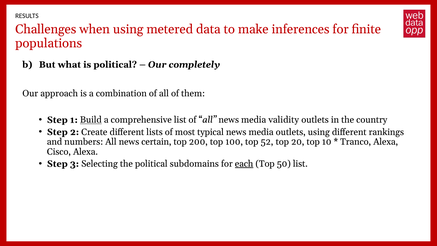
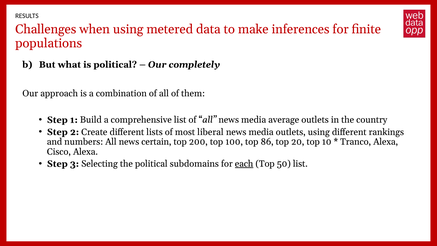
Build underline: present -> none (91, 120)
validity: validity -> average (284, 120)
typical: typical -> liberal (210, 132)
52: 52 -> 86 (267, 142)
